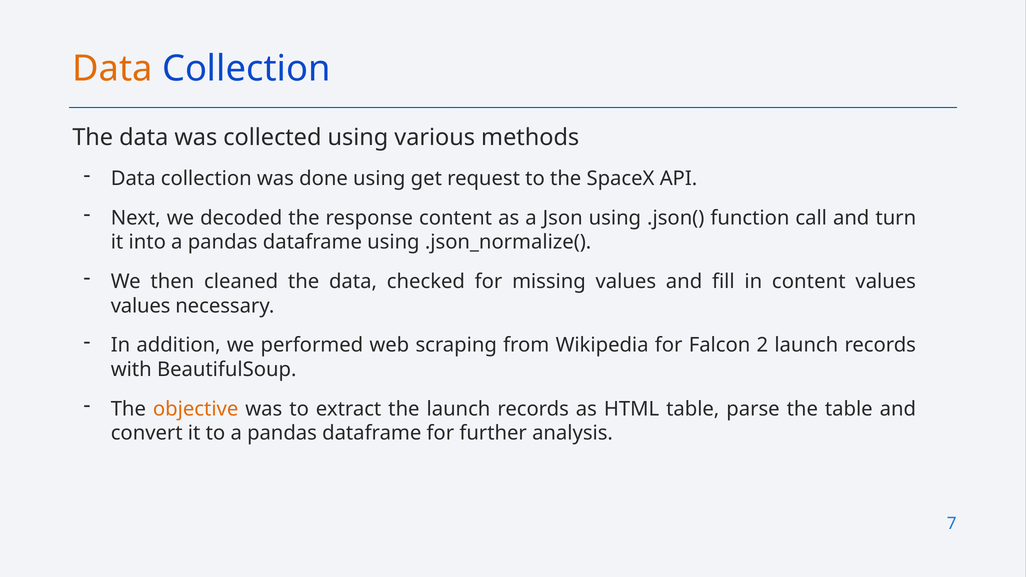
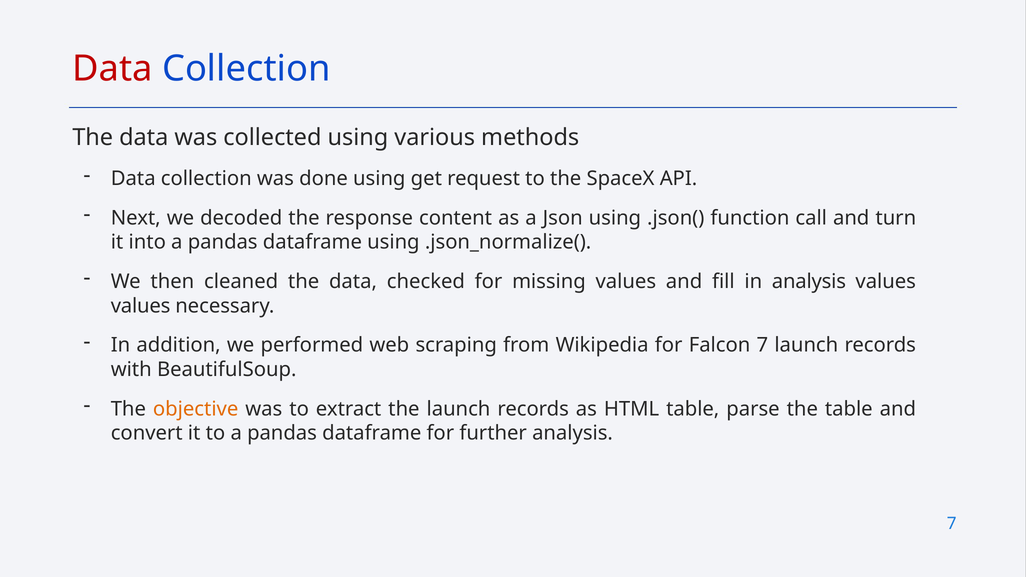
Data colour: orange -> red (113, 69)
in content: content -> analysis (809, 282)
Falcon 2: 2 -> 7 (762, 345)
